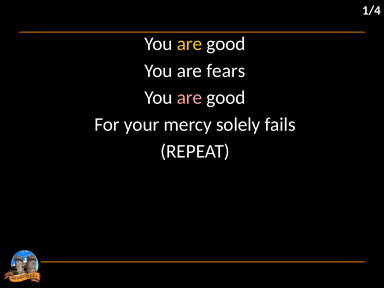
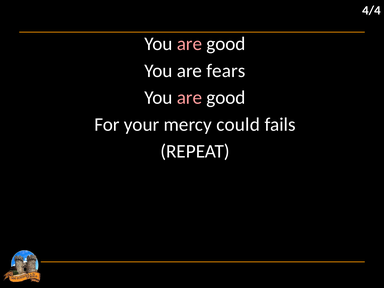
1/4: 1/4 -> 4/4 (371, 10)
are colour: yellow -> pink (189, 44)
solely: solely -> could (238, 125)
